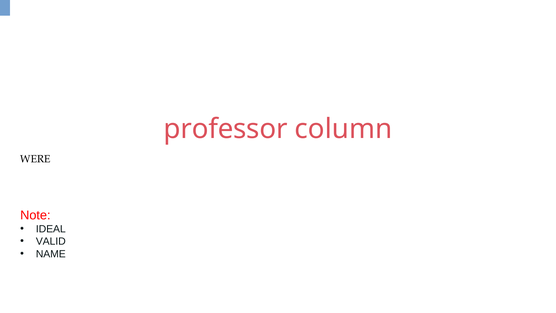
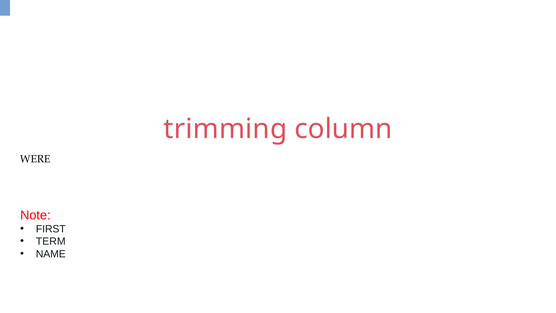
professor: professor -> trimming (225, 129)
IDEAL: IDEAL -> FIRST (51, 229)
VALID: VALID -> TERM (51, 241)
